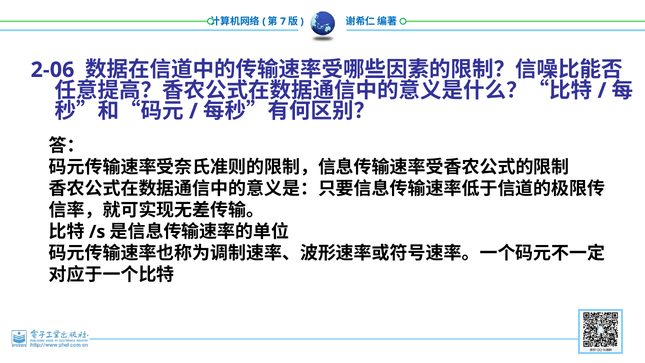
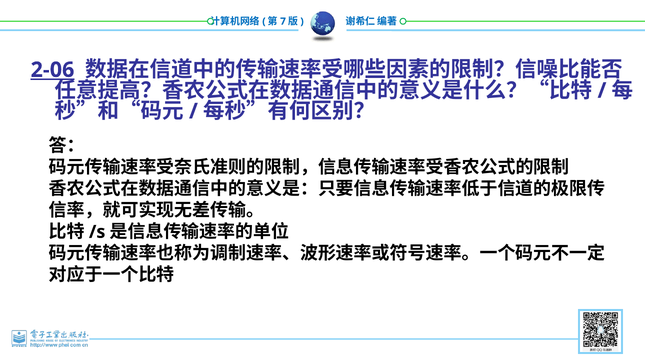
2-06 underline: none -> present (53, 70)
